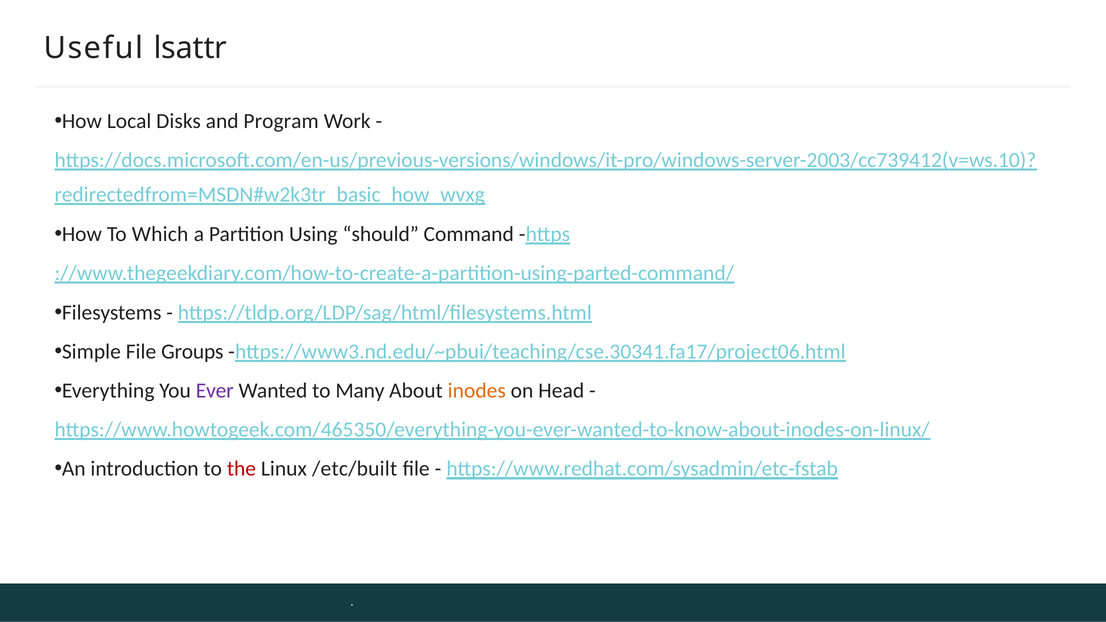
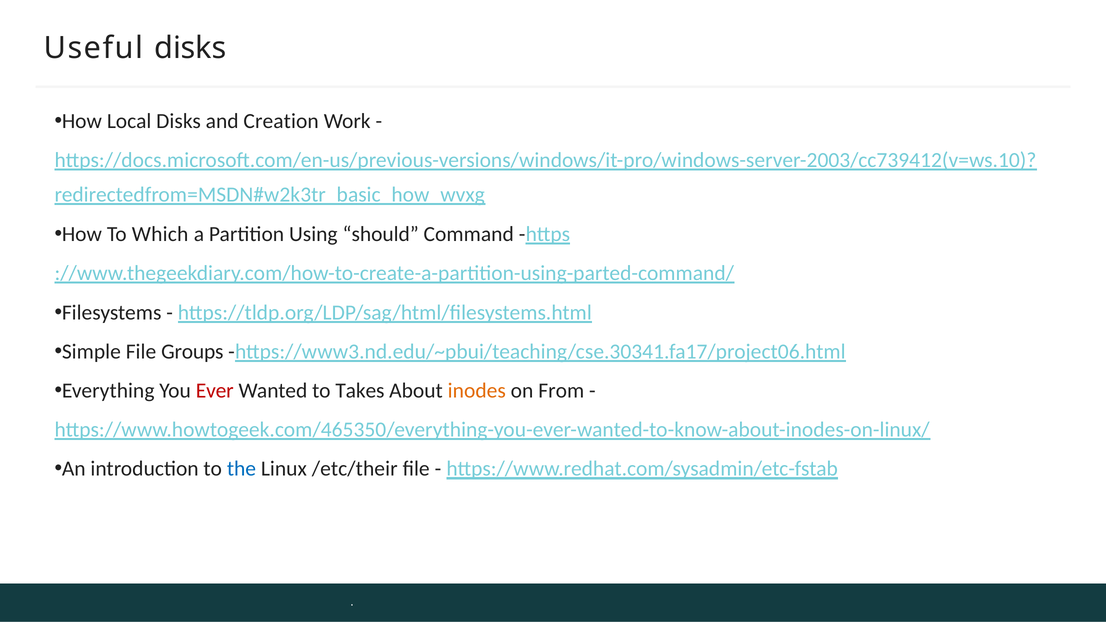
Useful lsattr: lsattr -> disks (190, 48)
Program: Program -> Creation (281, 121)
Ever colour: purple -> red (215, 391)
Many: Many -> Takes (360, 391)
Head: Head -> From (561, 391)
the colour: red -> blue (241, 469)
/etc/built: /etc/built -> /etc/their (355, 469)
